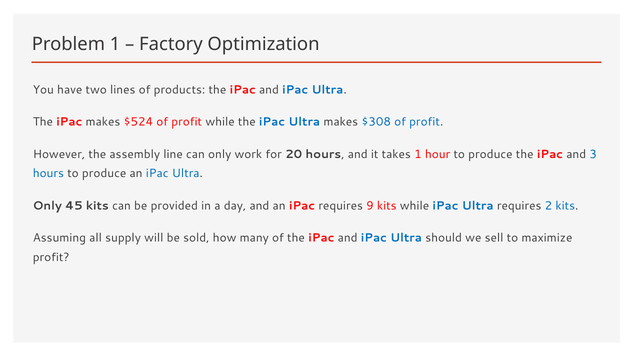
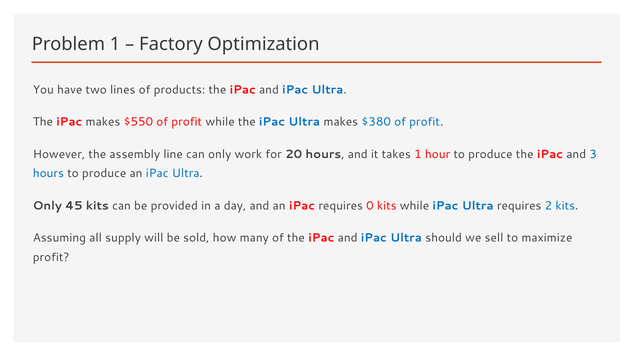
$524: $524 -> $550 (138, 122)
$308: $308 -> $380 (376, 122)
9: 9 -> 0 (370, 206)
